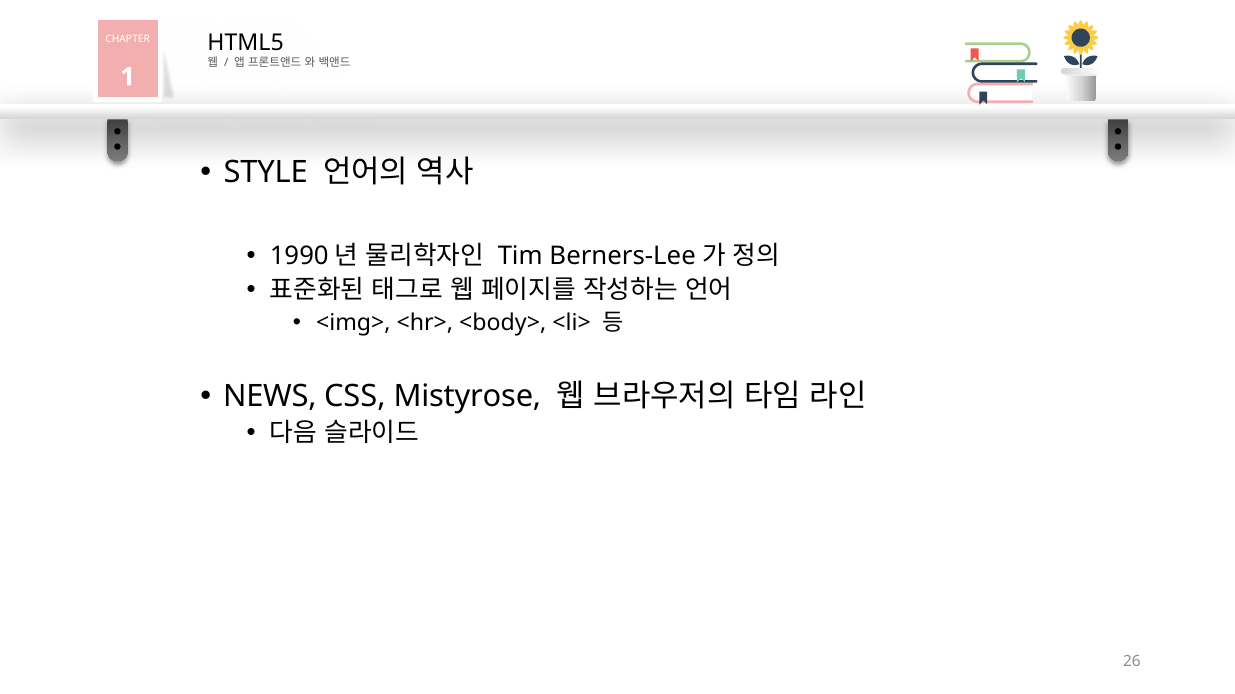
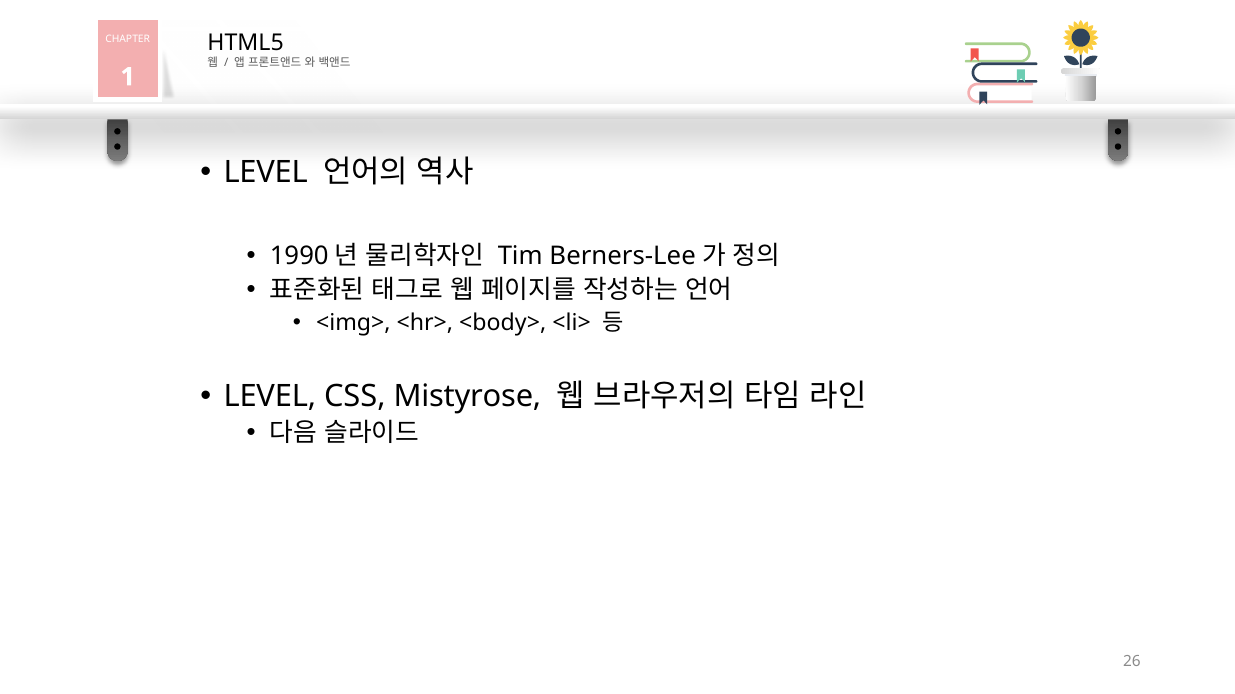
STYLE: STYLE -> LEVEL (266, 173)
NEWS: NEWS -> LEVEL (270, 397)
